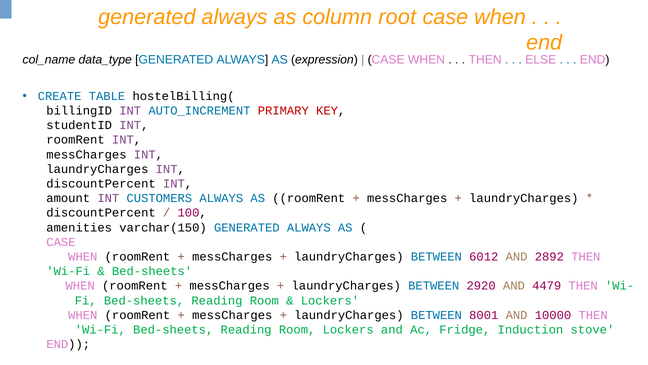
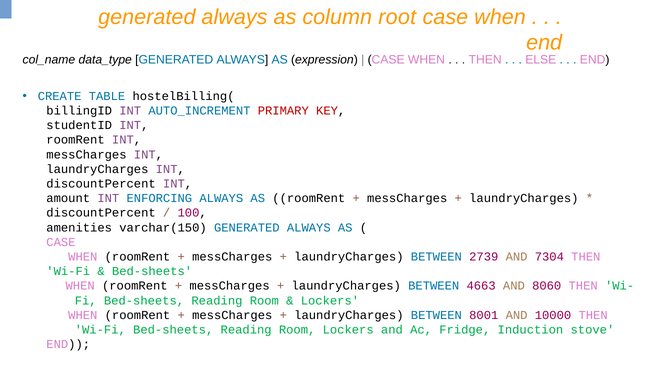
CUSTOMERS: CUSTOMERS -> ENFORCING (159, 198)
6012: 6012 -> 2739 (484, 256)
2892: 2892 -> 7304 (549, 256)
2920: 2920 -> 4663 (481, 286)
4479: 4479 -> 8060 (547, 286)
